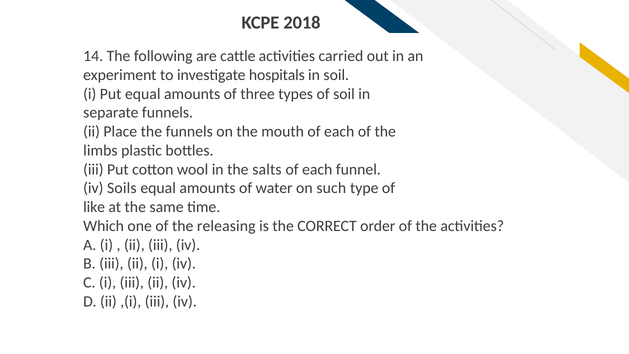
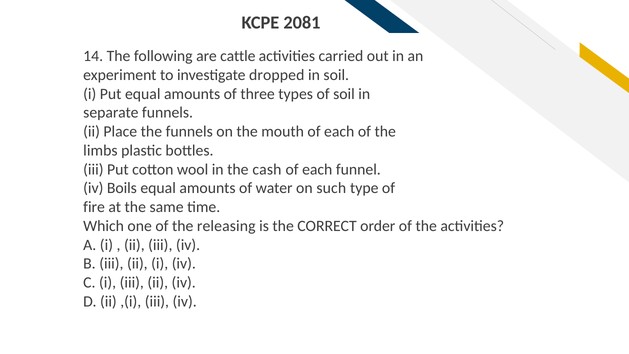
2018: 2018 -> 2081 (302, 22)
hospitals: hospitals -> dropped (277, 75)
salts: salts -> cash (267, 169)
Soils: Soils -> Boils (122, 188)
like: like -> fire (94, 207)
